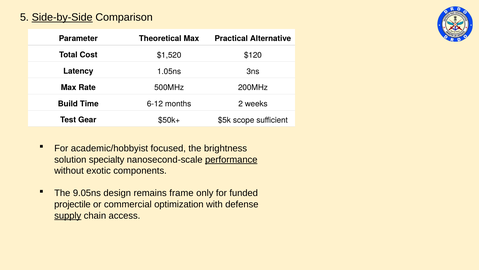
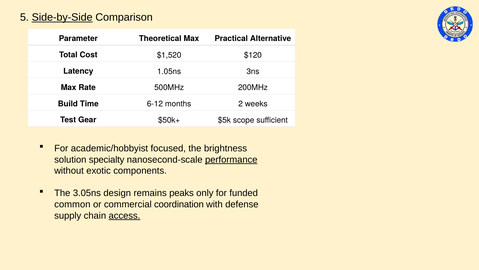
9.05ns: 9.05ns -> 3.05ns (87, 193)
frame: frame -> peaks (182, 193)
projectile: projectile -> common (72, 204)
optimization: optimization -> coordination (179, 204)
supply underline: present -> none (68, 215)
access underline: none -> present (124, 215)
